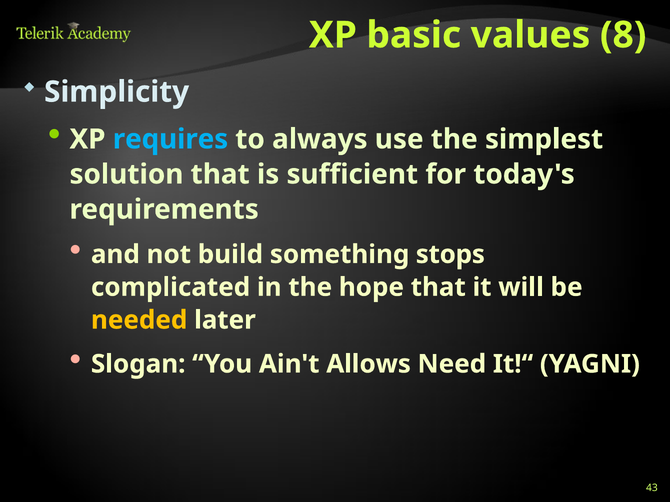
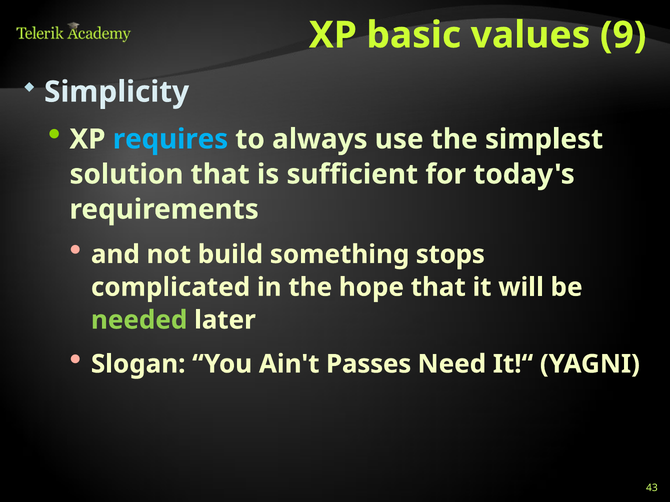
8: 8 -> 9 (623, 35)
needed colour: yellow -> light green (139, 320)
Allows: Allows -> Passes (369, 364)
